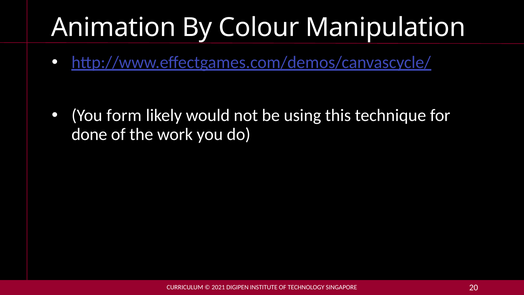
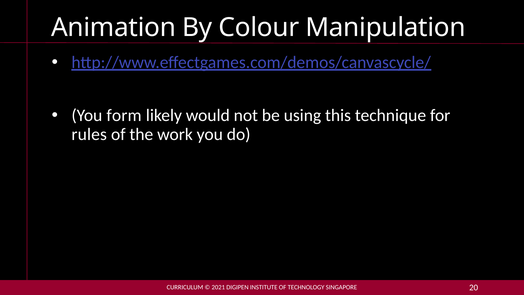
done: done -> rules (89, 134)
